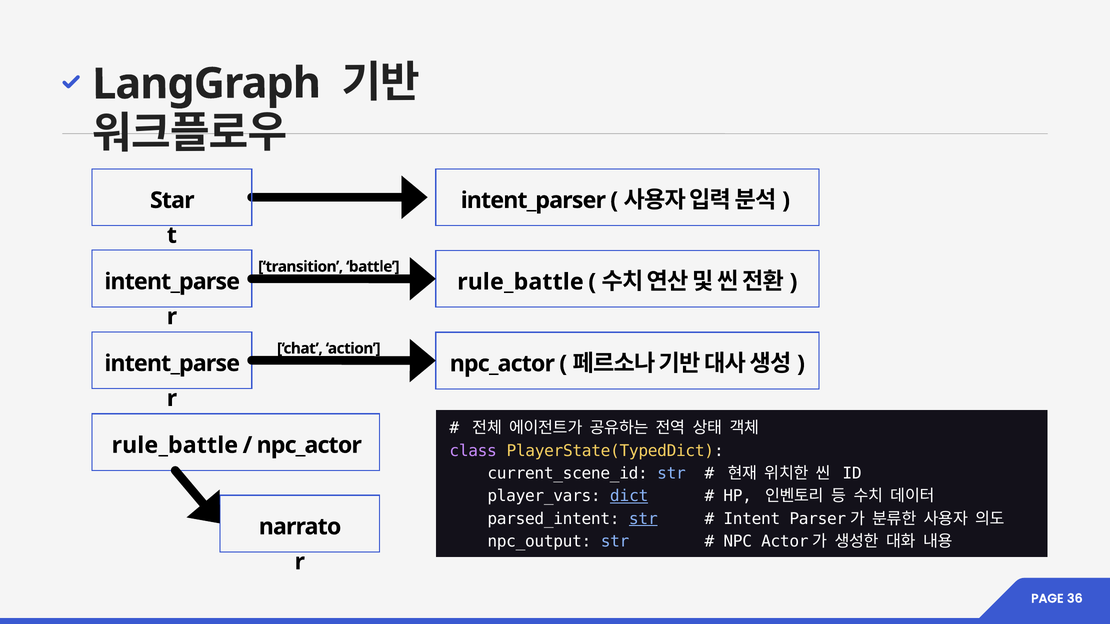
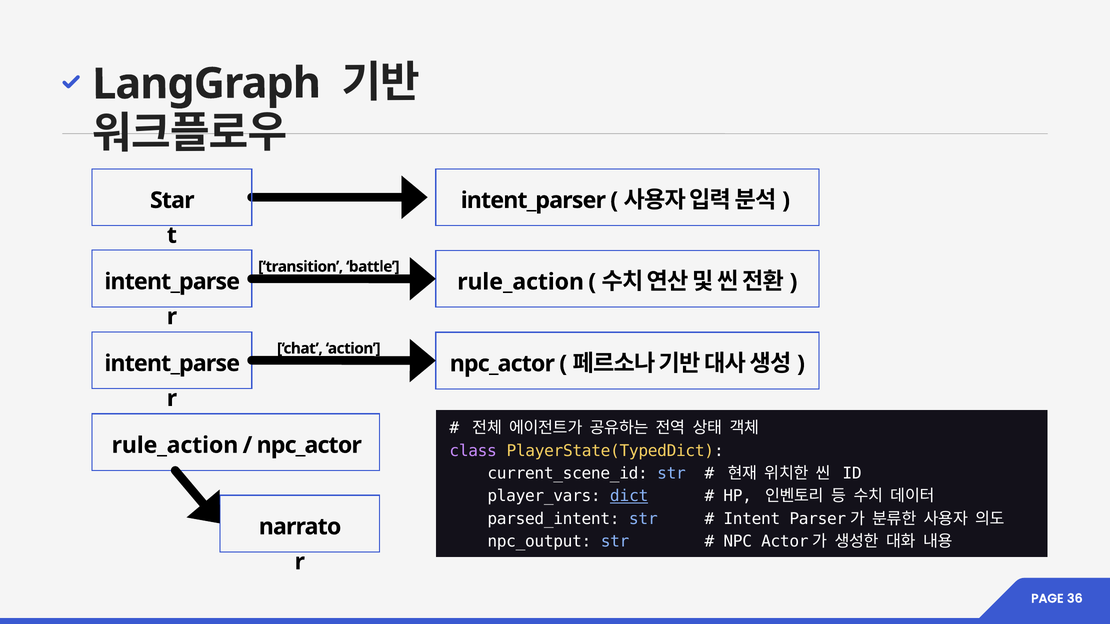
rule_battle: rule_battle -> rule_action (521, 282)
rule_battle: rule_battle -> rule_action (175, 445)
str underline: present -> none (643, 519)
